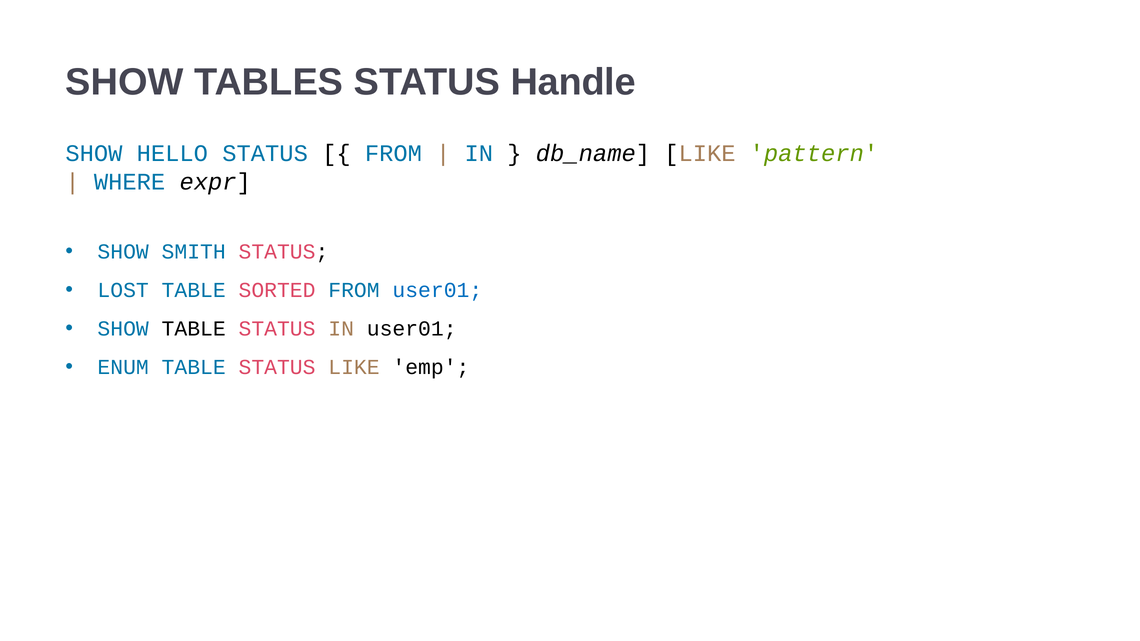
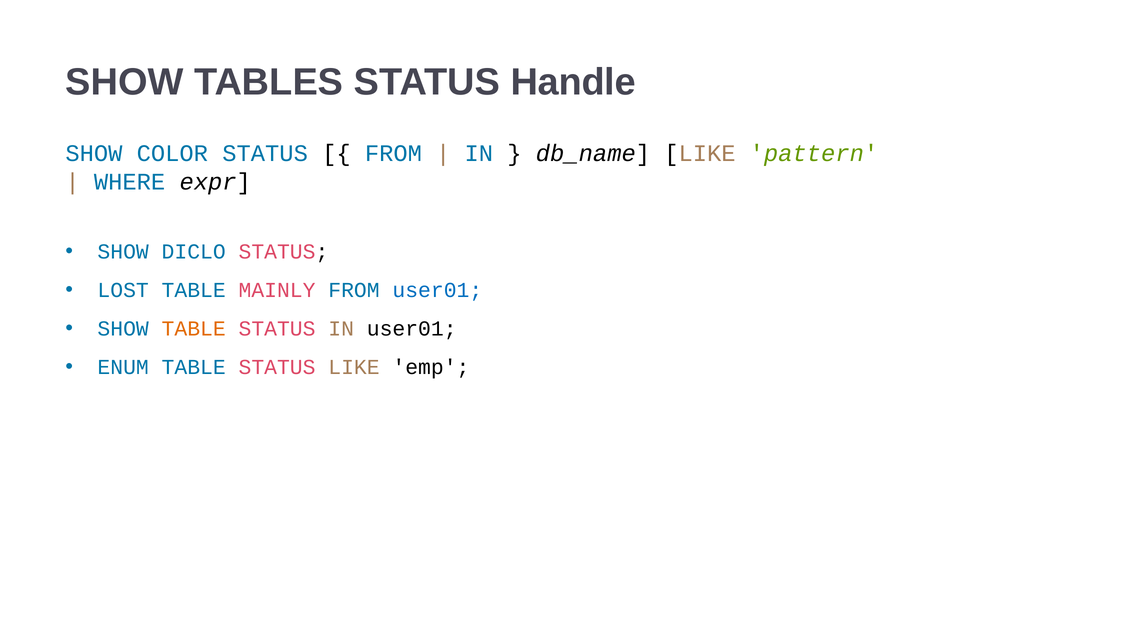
HELLO: HELLO -> COLOR (172, 154)
SMITH: SMITH -> DICLO (194, 252)
SORTED: SORTED -> MAINLY (277, 291)
TABLE colour: black -> orange (194, 329)
